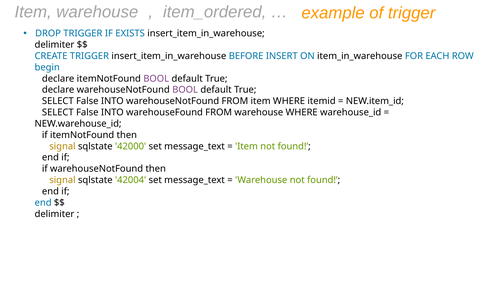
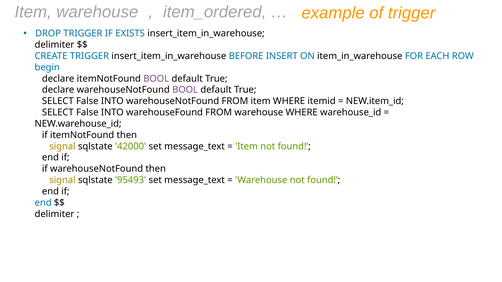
42004: 42004 -> 95493 (131, 180)
